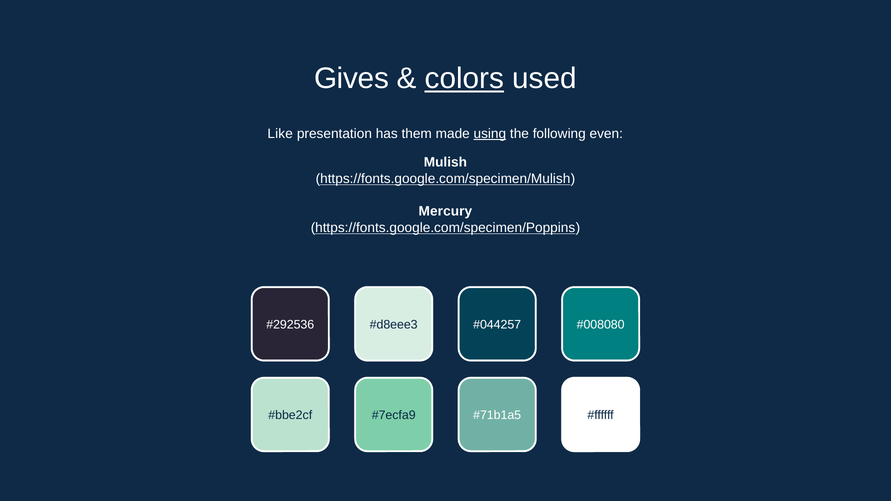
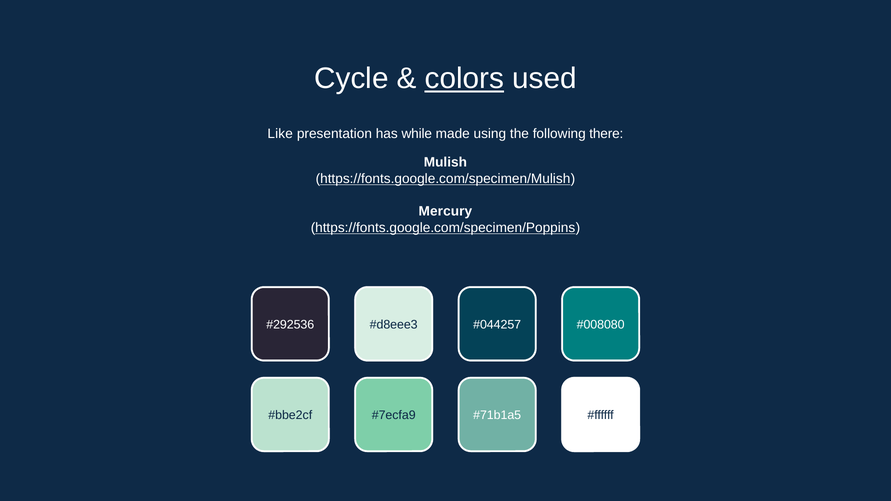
Gives: Gives -> Cycle (351, 79)
them: them -> while (417, 134)
using underline: present -> none (490, 134)
even: even -> there (606, 134)
